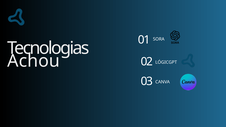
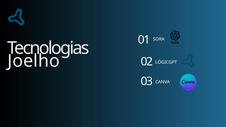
Achou: Achou -> Joelho (34, 61)
